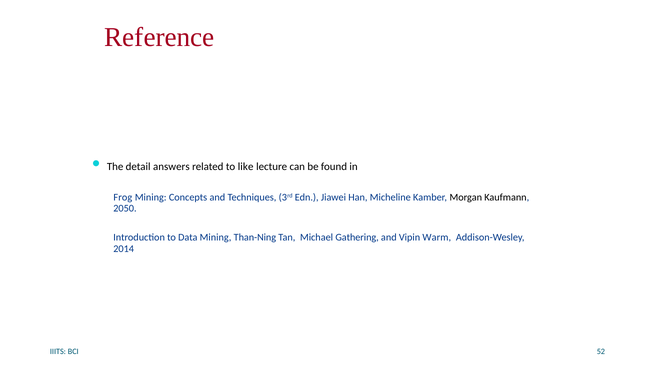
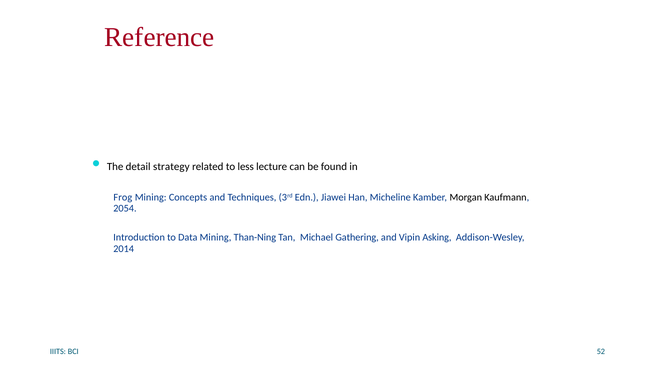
answers: answers -> strategy (171, 167)
like: like -> less (246, 167)
2050: 2050 -> 2054 (125, 209)
Warm: Warm -> Asking (437, 238)
